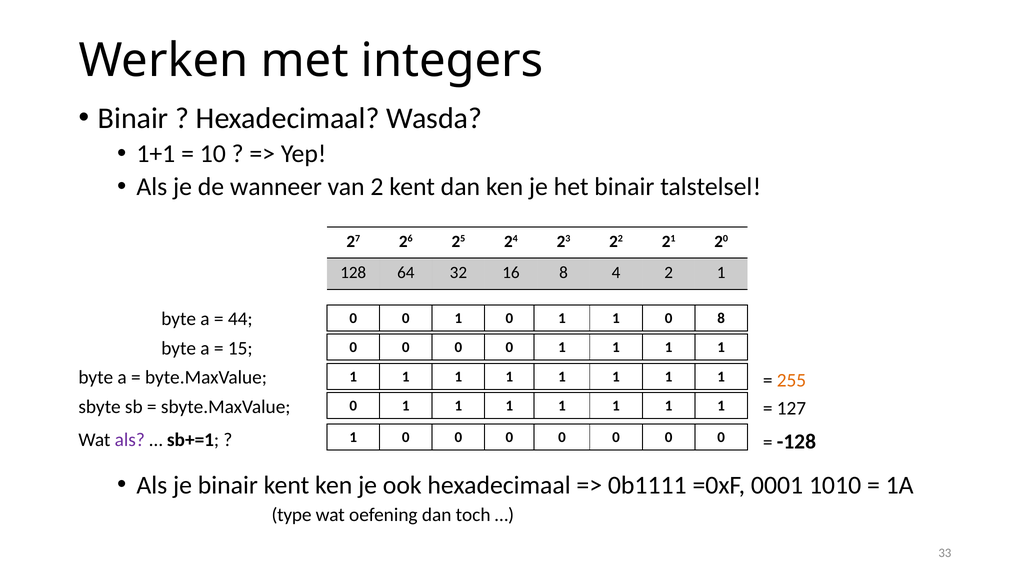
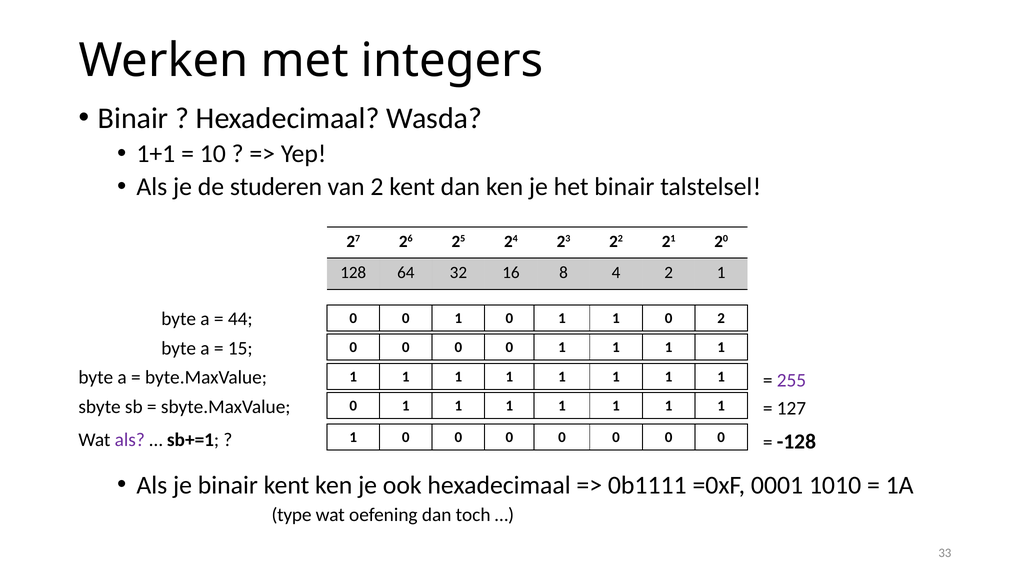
wanneer: wanneer -> studeren (276, 187)
0 8: 8 -> 2 (721, 318)
255 colour: orange -> purple (791, 381)
